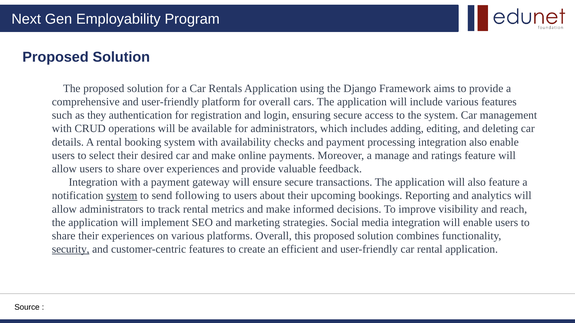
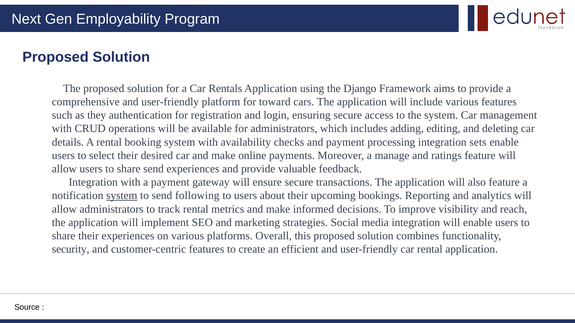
for overall: overall -> toward (275, 102)
integration also: also -> sets (478, 142)
share over: over -> send (154, 169)
security underline: present -> none (71, 250)
